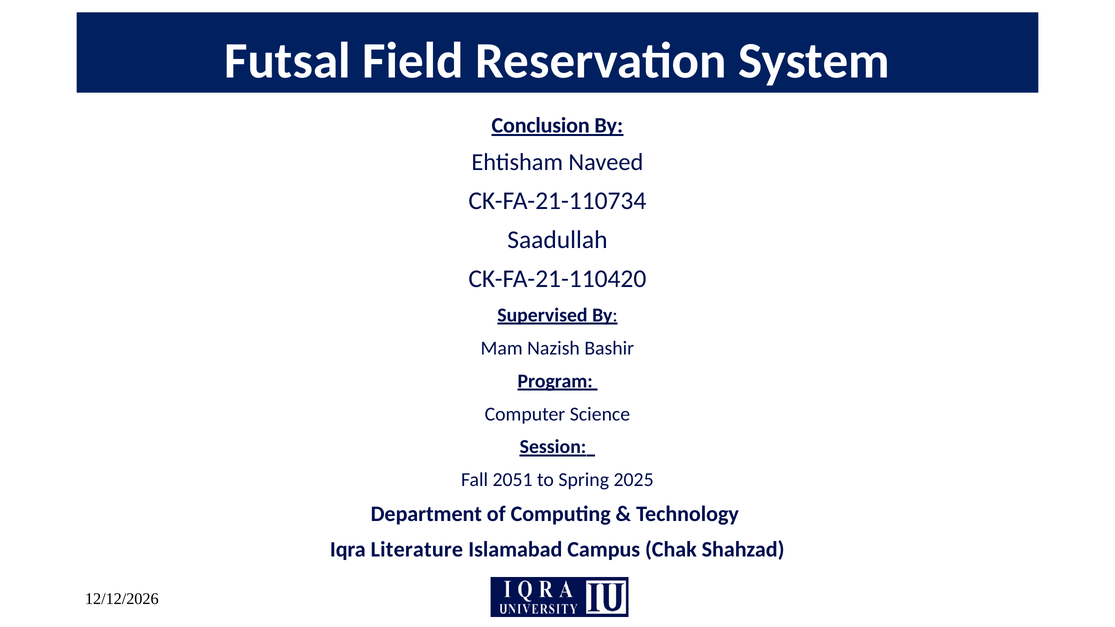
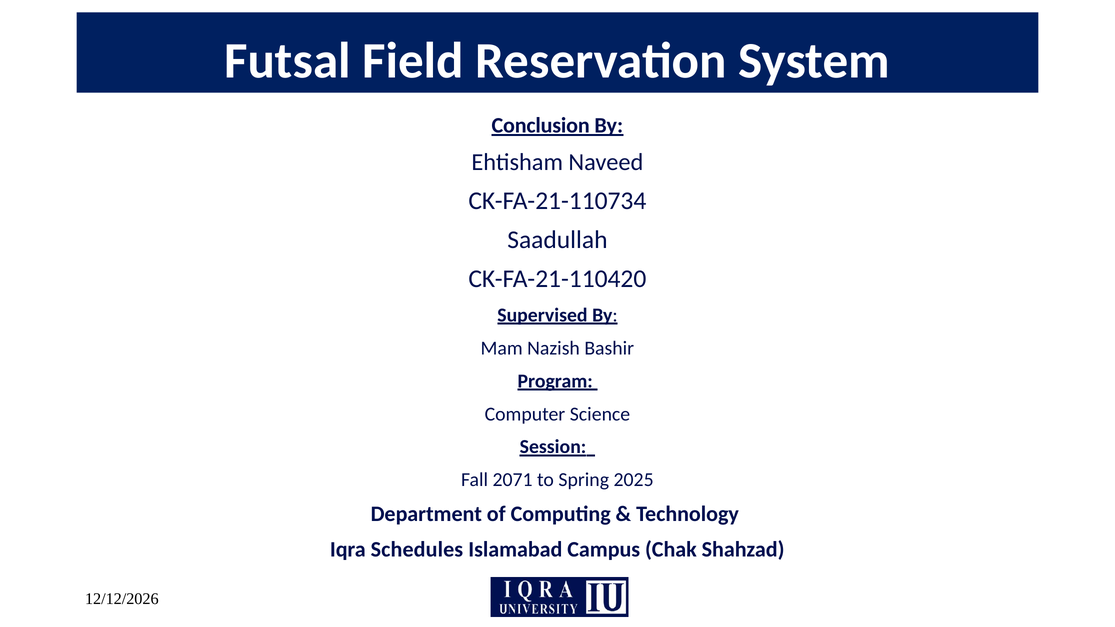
2051: 2051 -> 2071 (513, 480)
Literature: Literature -> Schedules (417, 550)
